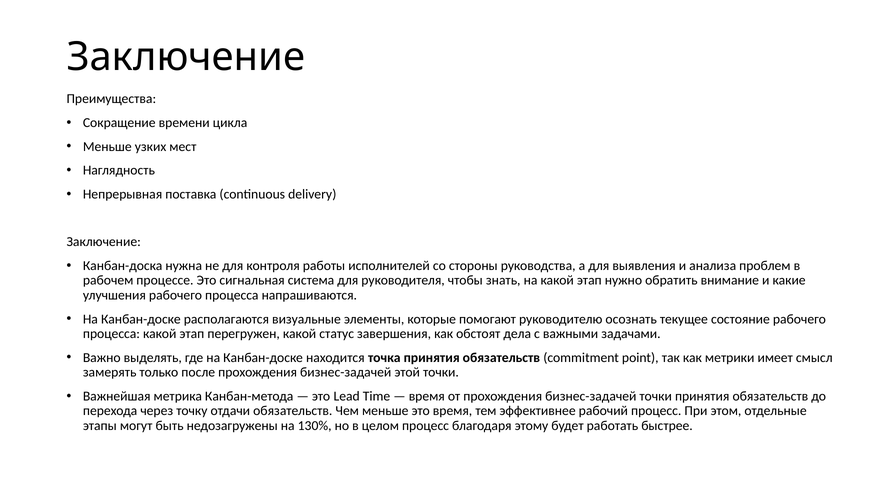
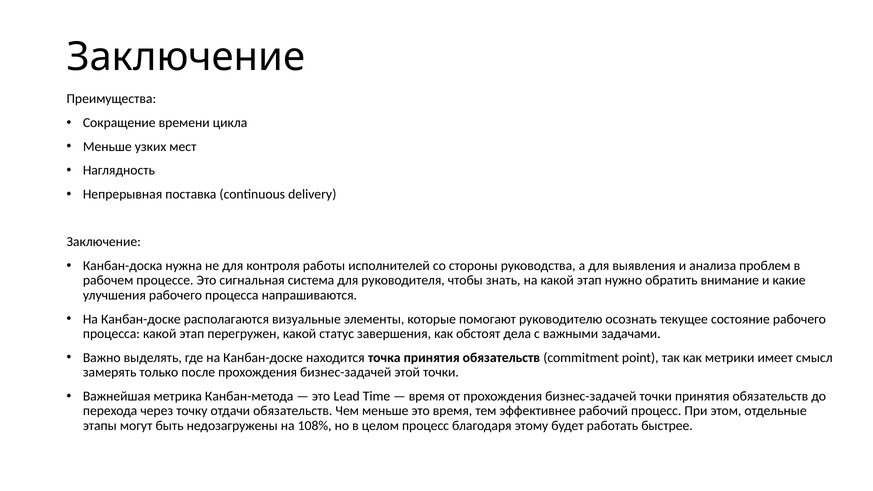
130%: 130% -> 108% (315, 426)
